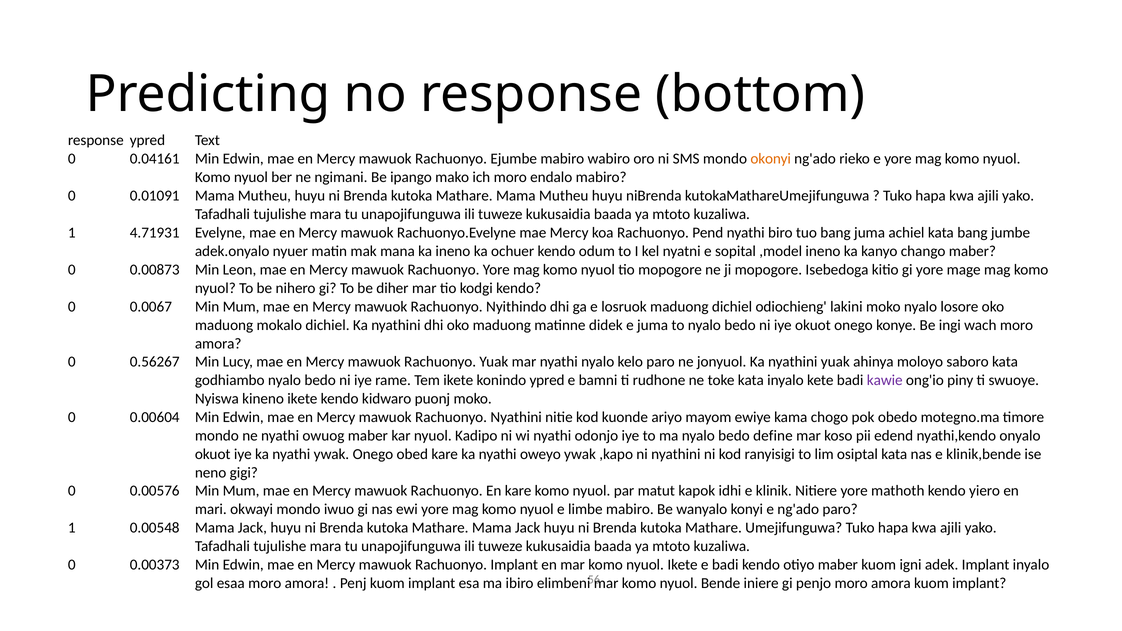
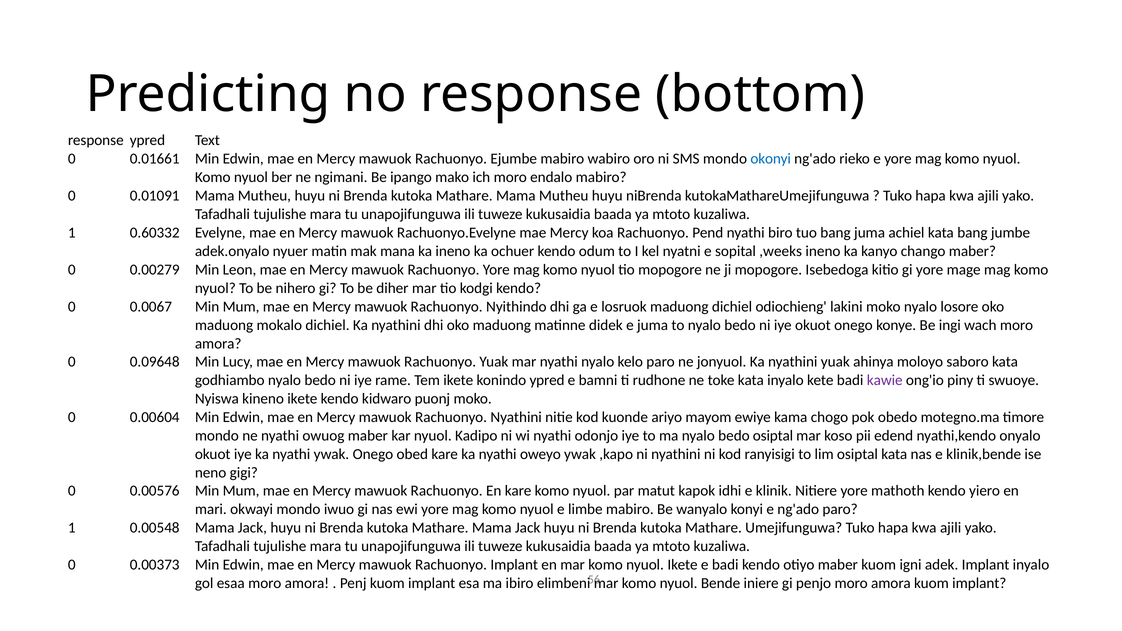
0.04161: 0.04161 -> 0.01661 (155, 159)
okonyi colour: orange -> blue (771, 159)
4.71931: 4.71931 -> 0.60332 (155, 233)
,model: ,model -> ,weeks (781, 251)
0.00873: 0.00873 -> 0.00279 (155, 270)
0.56267: 0.56267 -> 0.09648 (155, 362)
bedo define: define -> osiptal (773, 436)
